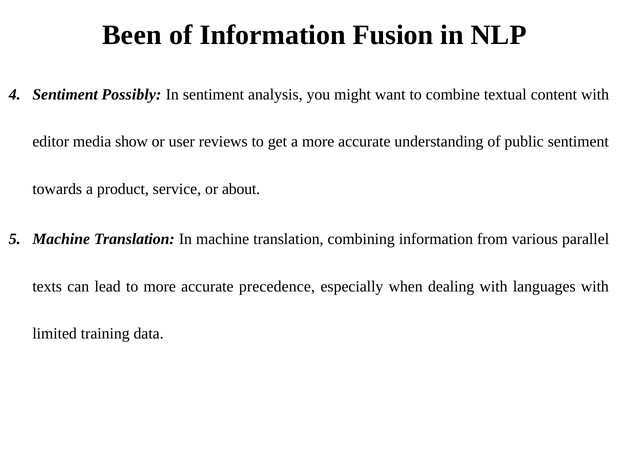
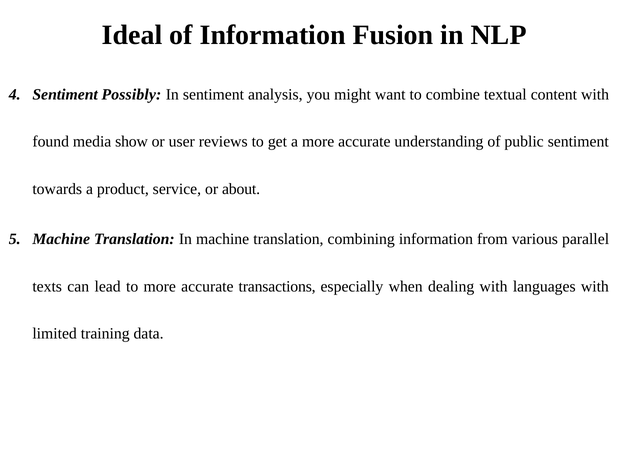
Been: Been -> Ideal (132, 35)
editor: editor -> found (51, 142)
precedence: precedence -> transactions (277, 286)
